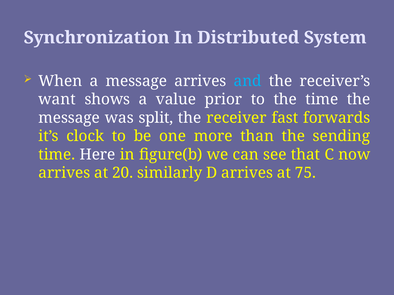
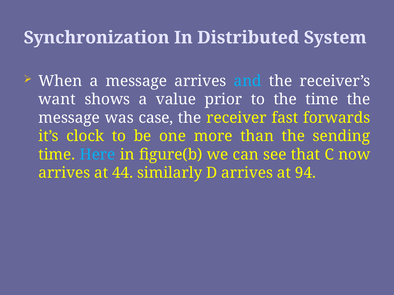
split: split -> case (156, 118)
Here colour: white -> light blue (97, 155)
20: 20 -> 44 (123, 173)
75: 75 -> 94 (305, 173)
